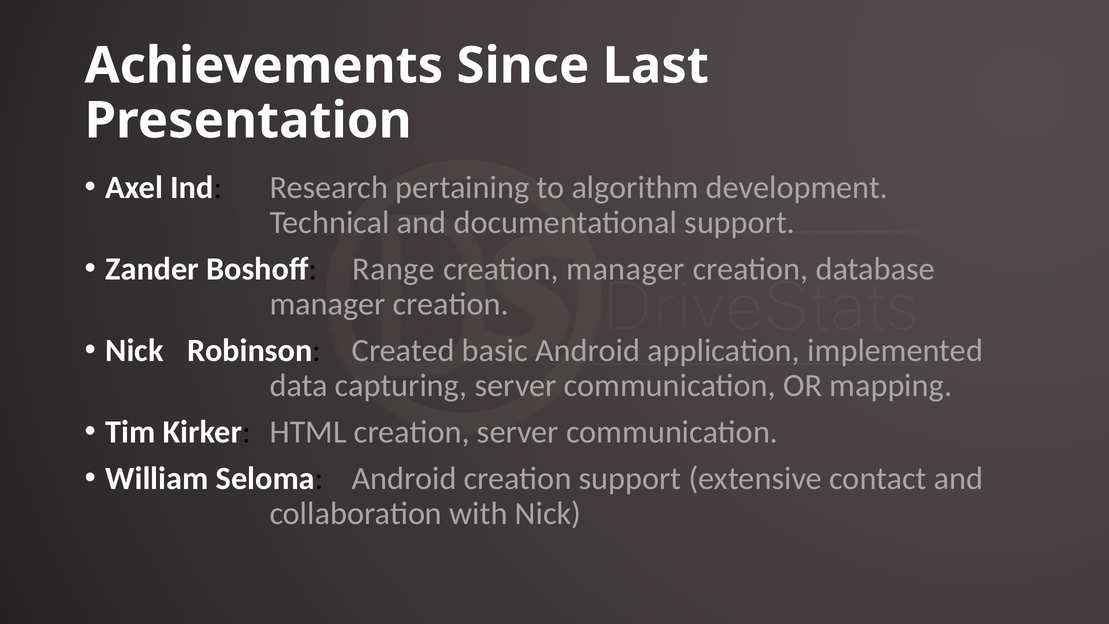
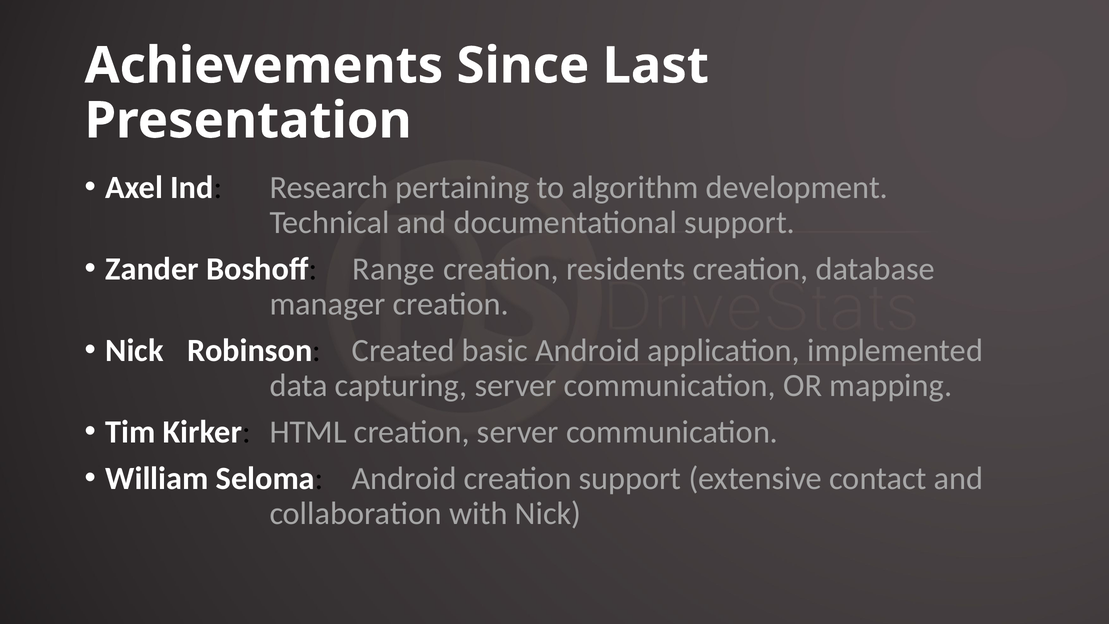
creation manager: manager -> residents (626, 269)
